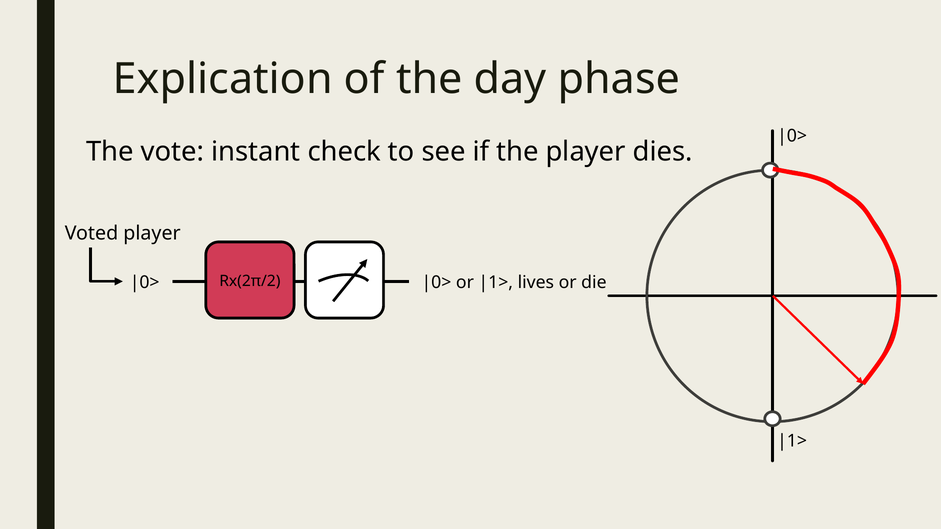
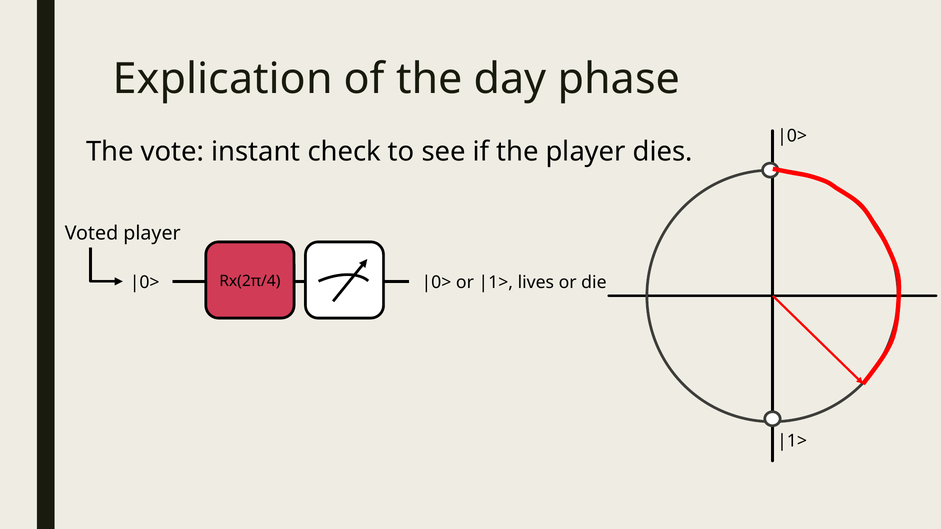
Rx(2π/2: Rx(2π/2 -> Rx(2π/4 (250, 281)
